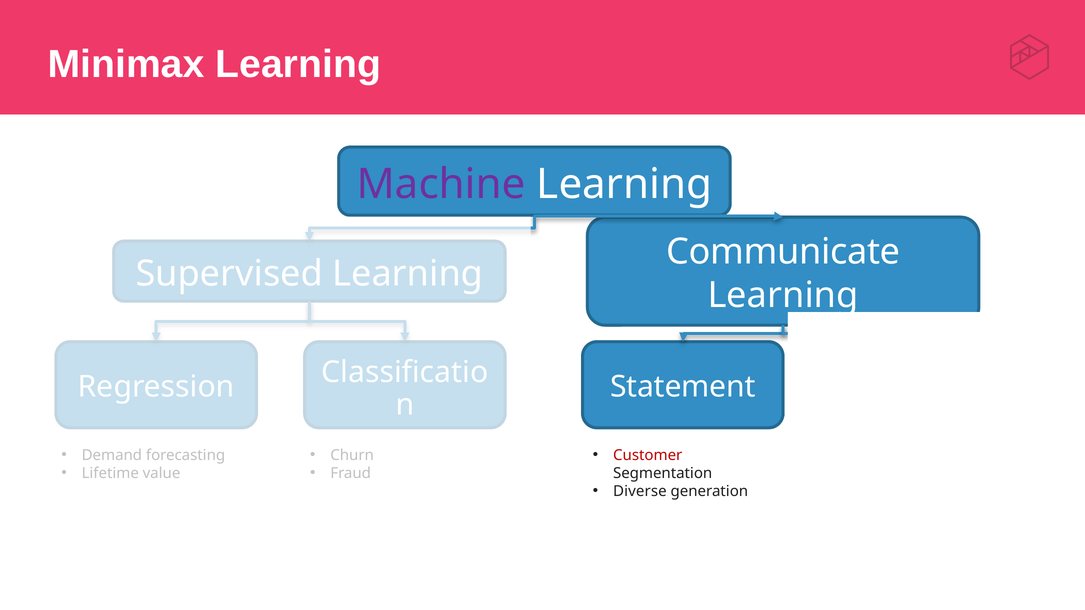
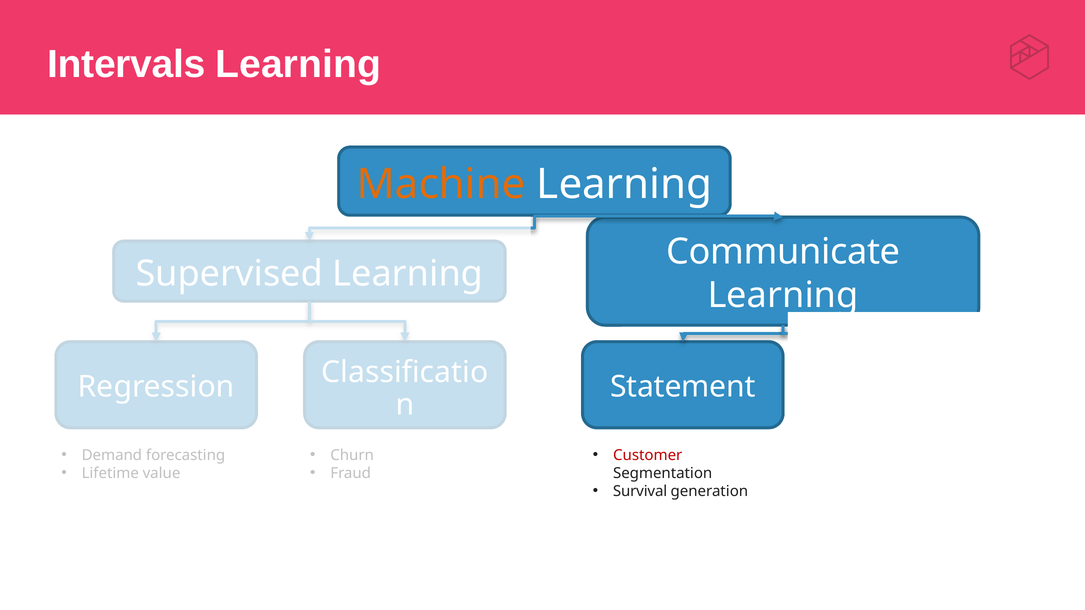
Minimax: Minimax -> Intervals (126, 65)
Machine colour: purple -> orange (441, 184)
Diverse: Diverse -> Survival (640, 492)
